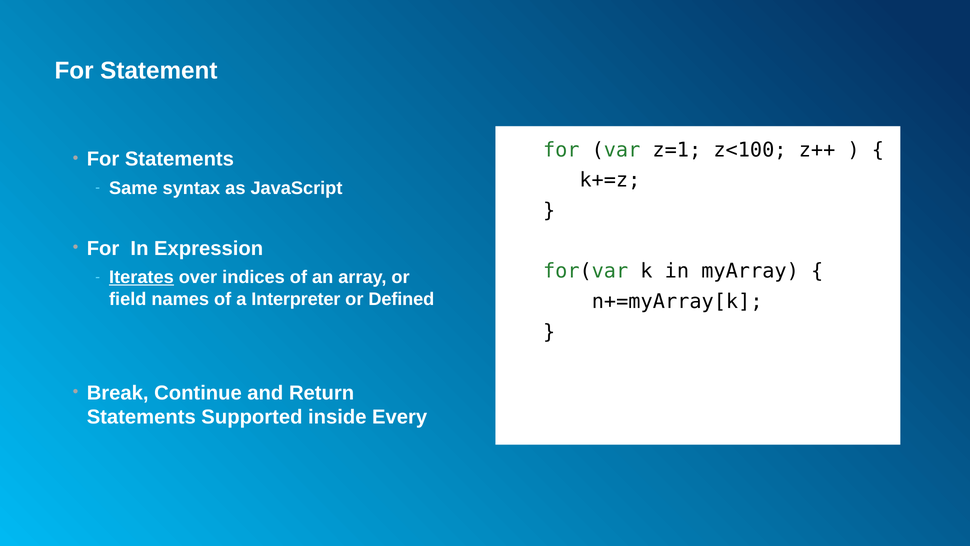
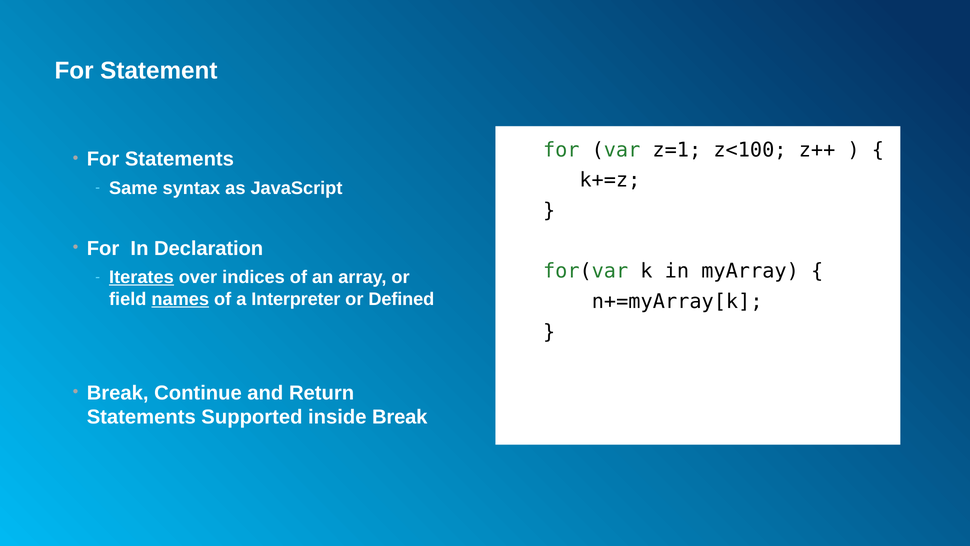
Expression: Expression -> Declaration (209, 248)
names underline: none -> present (180, 299)
inside Every: Every -> Break (400, 417)
